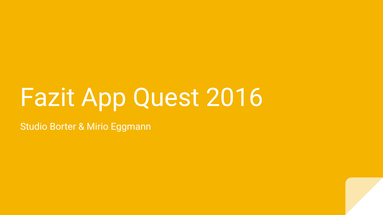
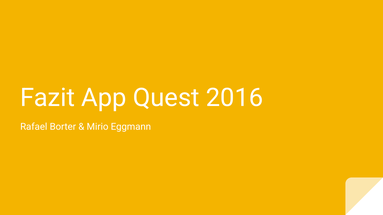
Studio: Studio -> Rafael (34, 127)
